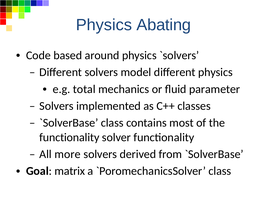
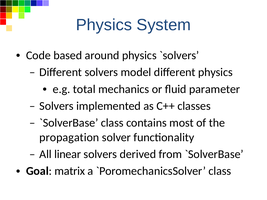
Abating: Abating -> System (164, 25)
functionality: functionality -> propagation (69, 137)
more: more -> linear (68, 154)
